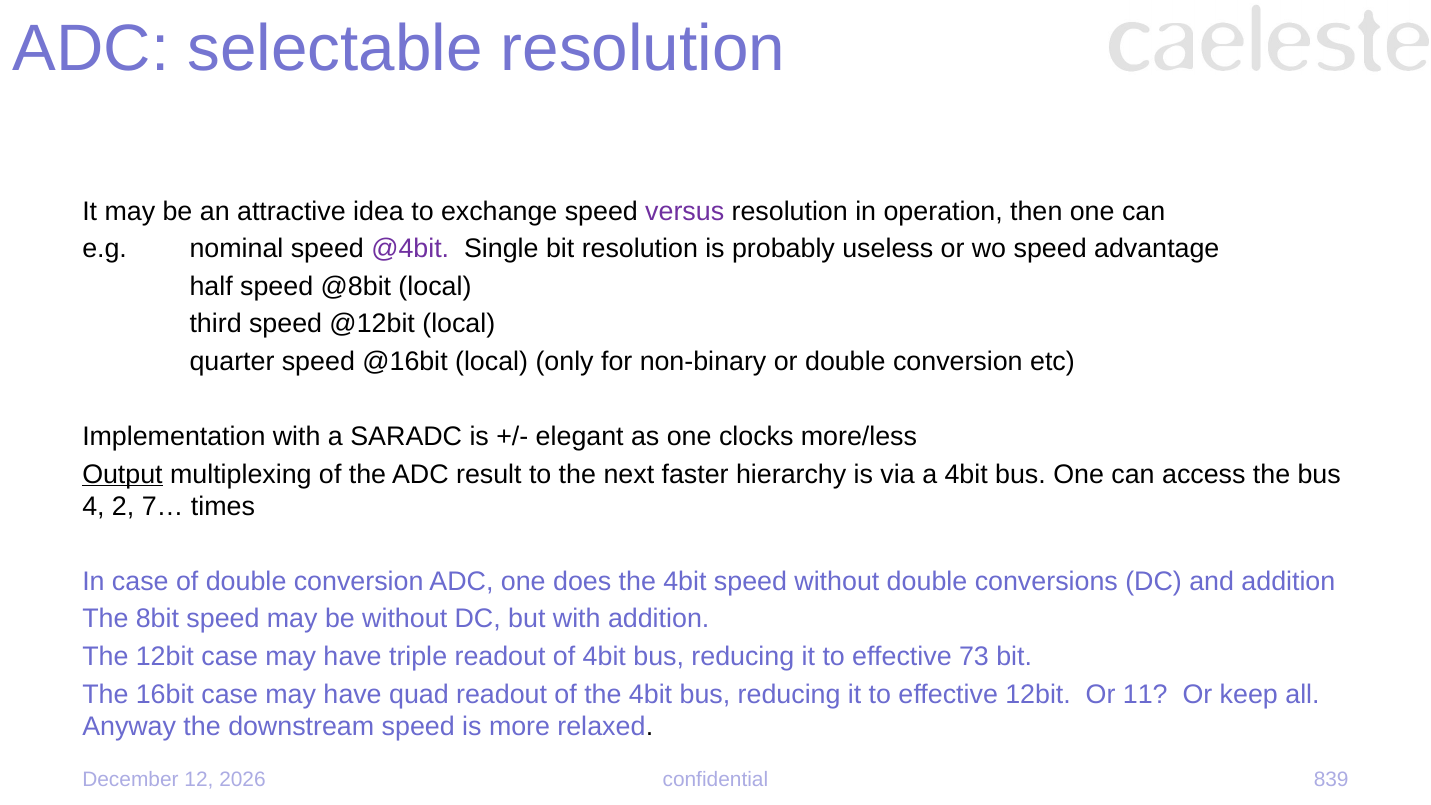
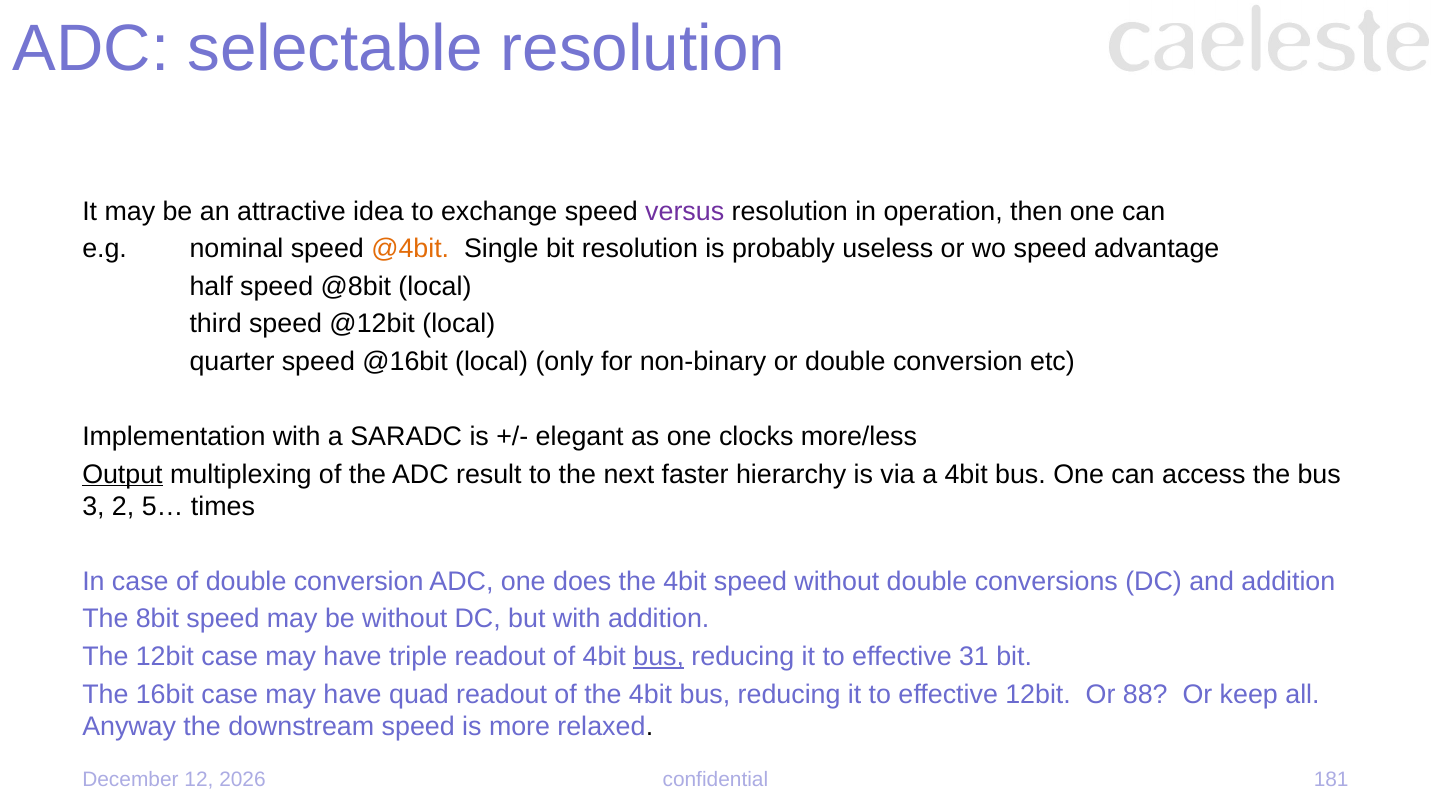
@4bit colour: purple -> orange (410, 249)
4: 4 -> 3 (93, 506)
7…: 7… -> 5… (163, 506)
bus underline: none -> present (659, 657)
73: 73 -> 31 (974, 657)
11: 11 -> 88 (1145, 694)
839: 839 -> 181 (1331, 780)
